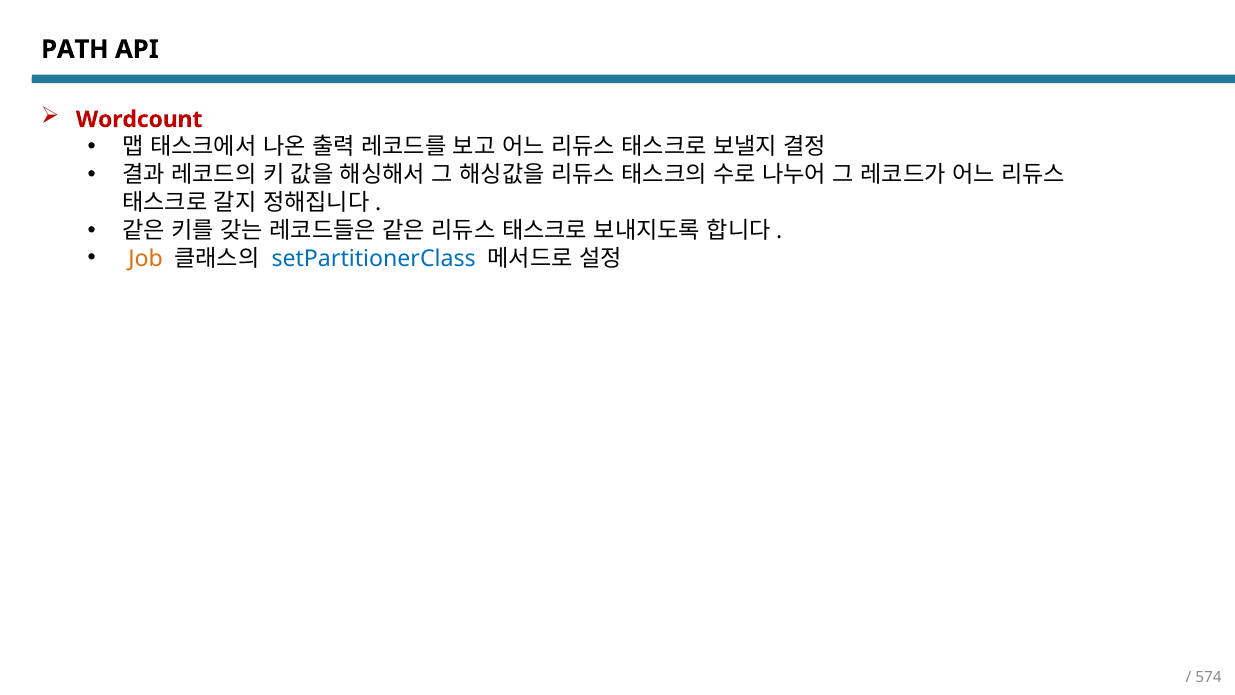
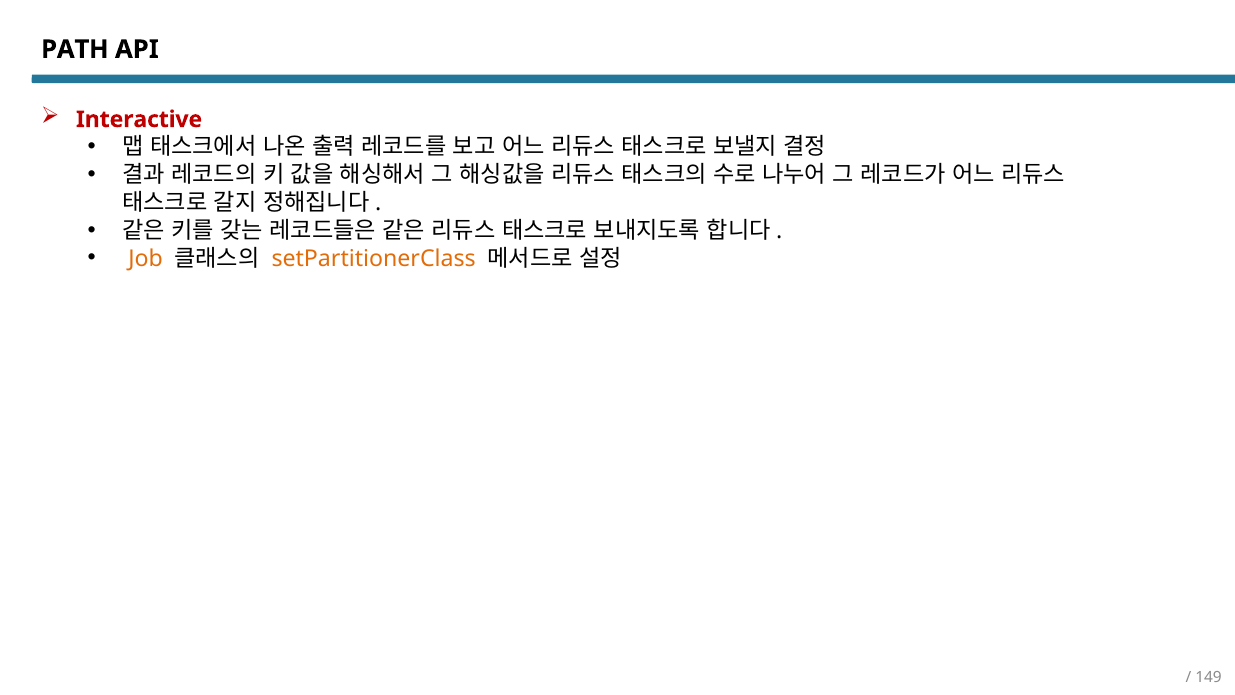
Wordcount: Wordcount -> Interactive (139, 119)
setPartitionerClass colour: blue -> orange (374, 258)
574: 574 -> 149 (1209, 677)
